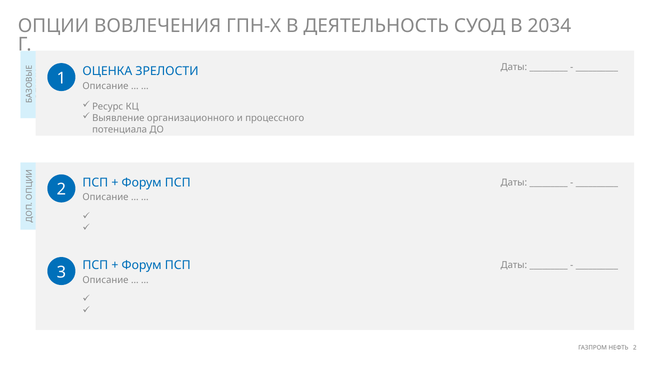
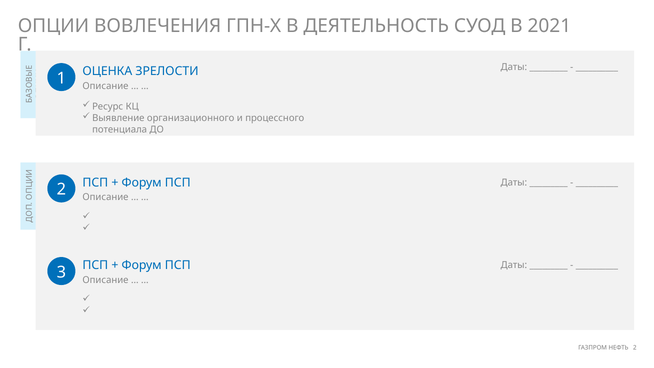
2034: 2034 -> 2021 (549, 26)
